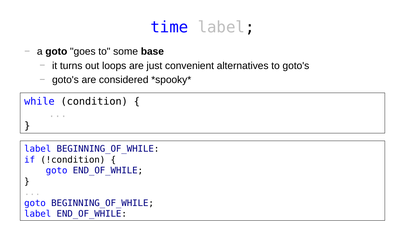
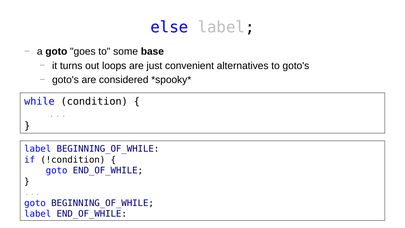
time: time -> else (169, 27)
